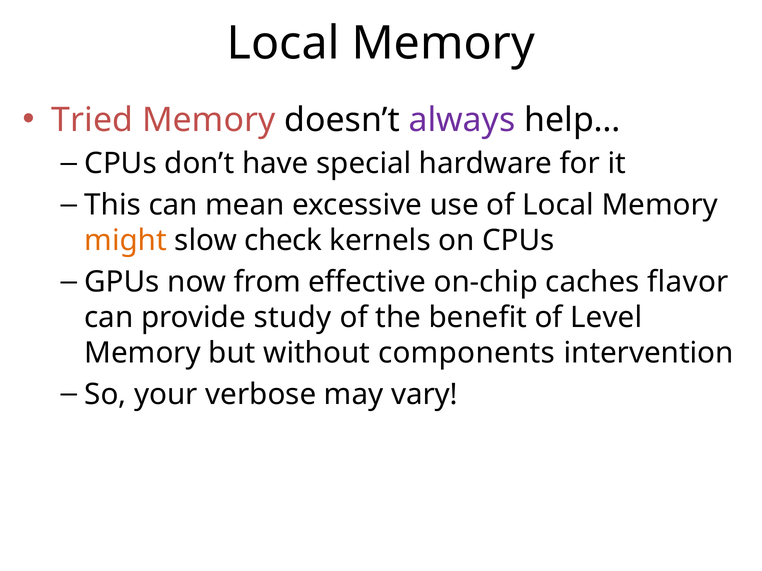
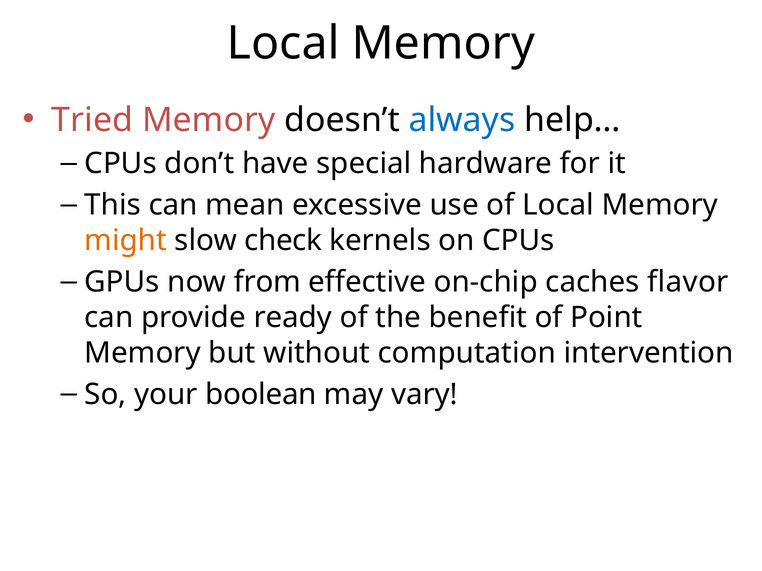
always colour: purple -> blue (462, 120)
study: study -> ready (293, 318)
Level: Level -> Point (606, 318)
components: components -> computation (467, 353)
verbose: verbose -> boolean (261, 395)
